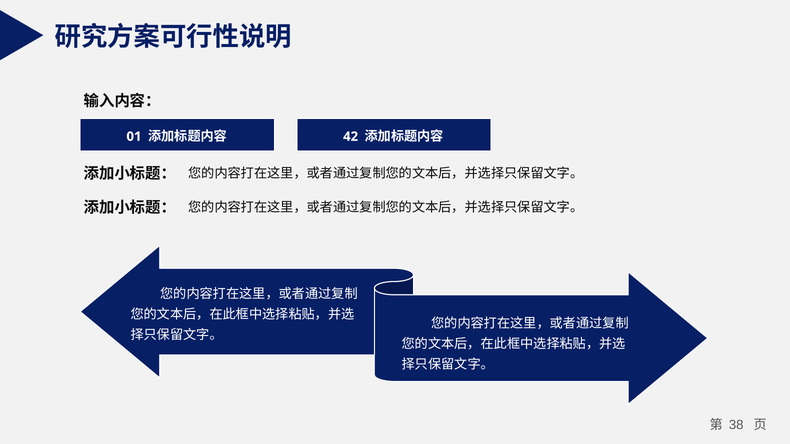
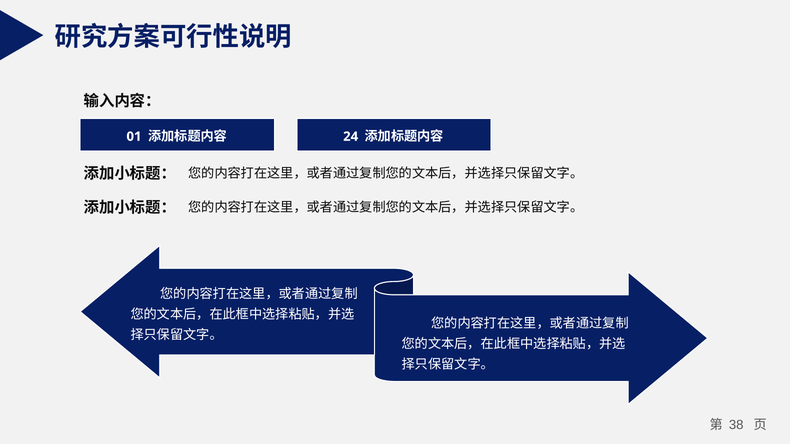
42: 42 -> 24 (351, 137)
